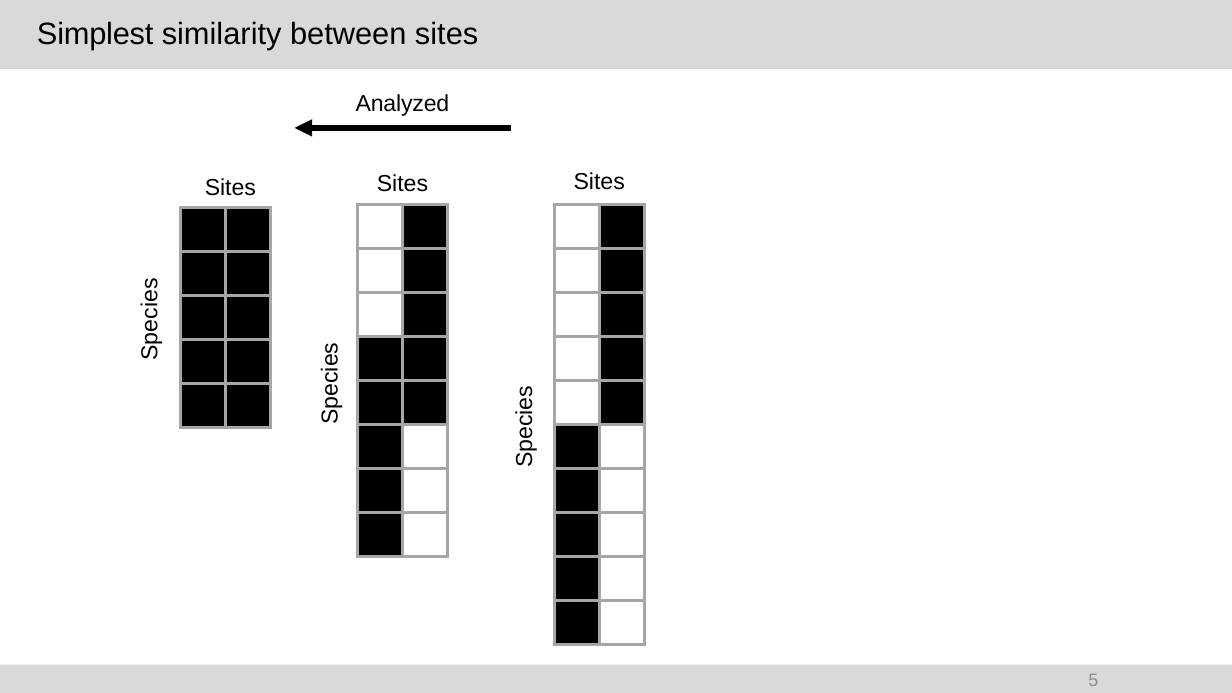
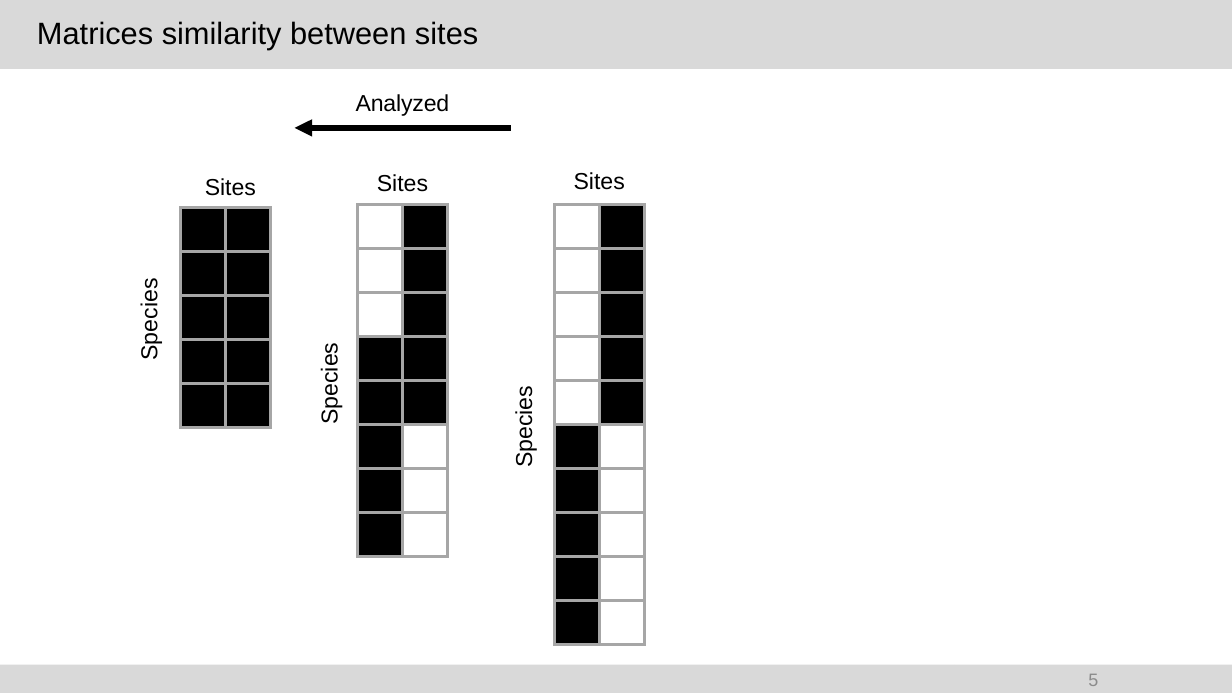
Simplest: Simplest -> Matrices (95, 34)
